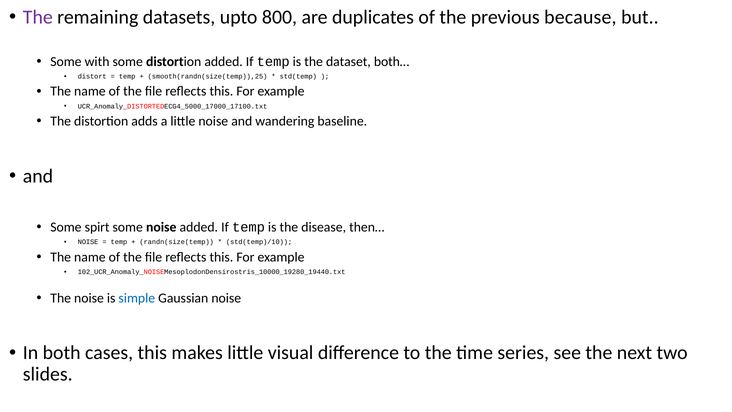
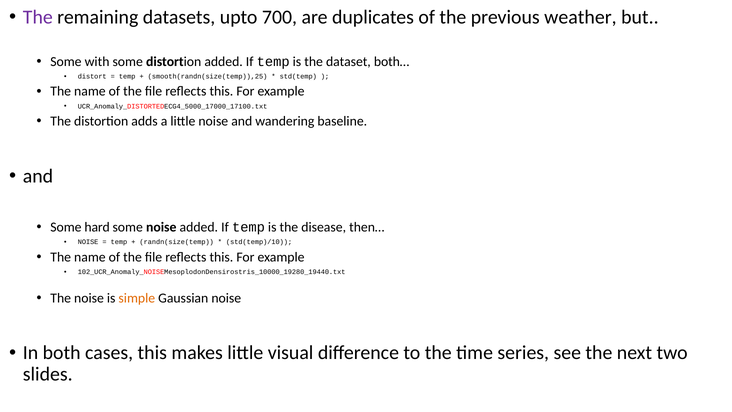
800: 800 -> 700 (280, 17)
because: because -> weather (580, 17)
spirt: spirt -> hard (97, 227)
simple colour: blue -> orange (137, 298)
